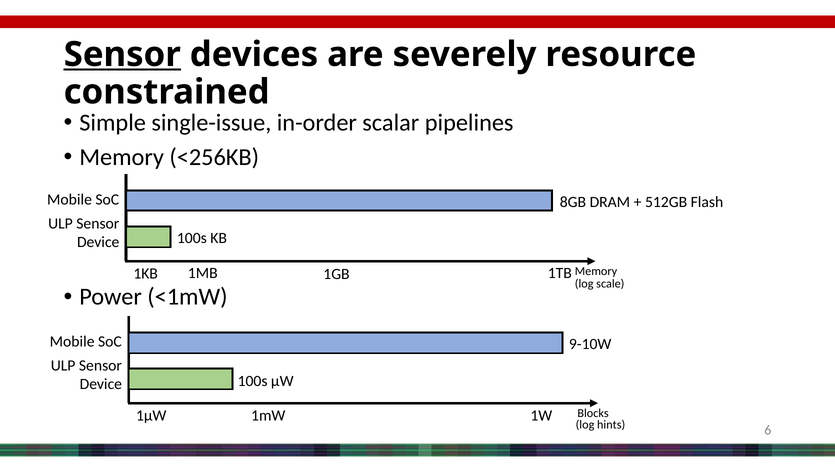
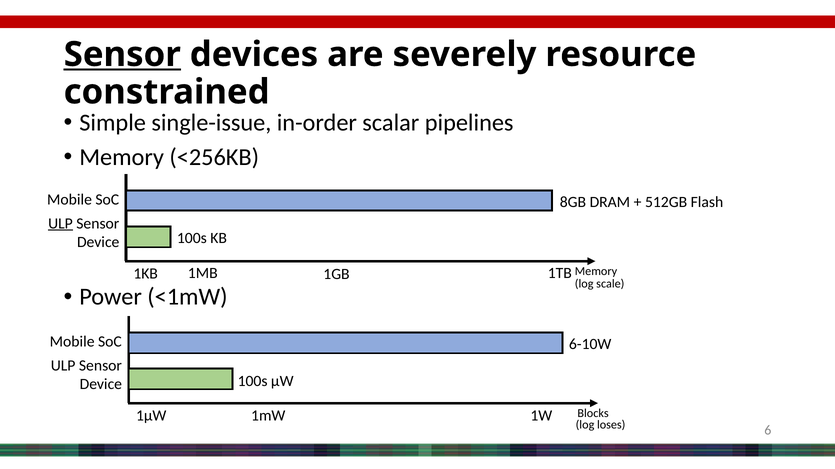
ULP underline: none -> present (60, 224)
9-10W: 9-10W -> 6-10W (590, 344)
hints: hints -> loses (611, 426)
